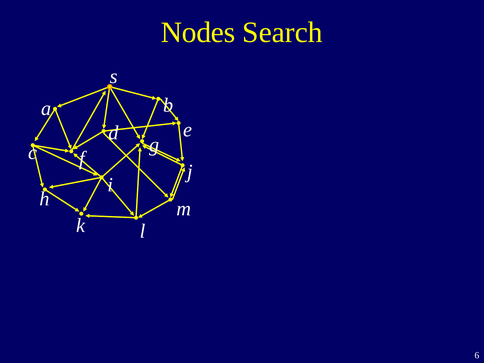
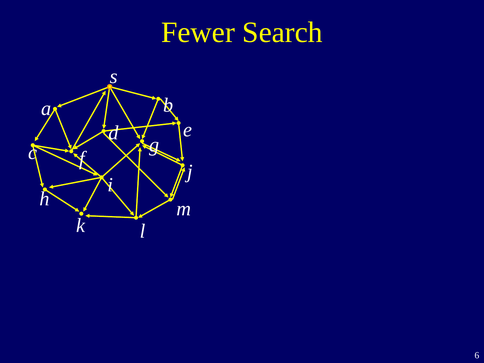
Nodes: Nodes -> Fewer (198, 32)
